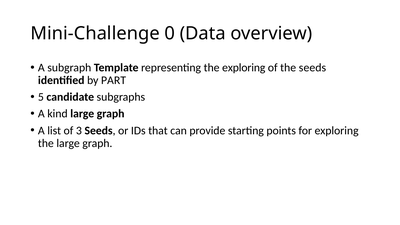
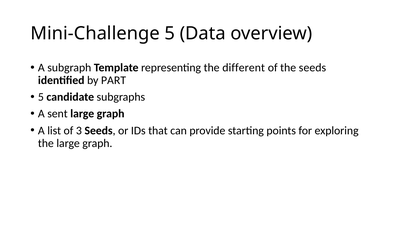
Mini-Challenge 0: 0 -> 5 (170, 34)
the exploring: exploring -> different (244, 68)
kind: kind -> sent (58, 114)
